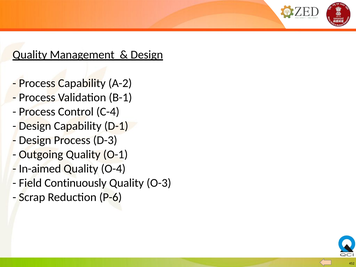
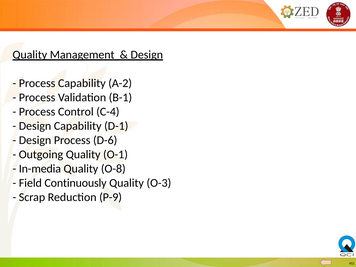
D-3: D-3 -> D-6 (105, 140)
In-aimed: In-aimed -> In-media (40, 169)
O-4: O-4 -> O-8 (113, 169)
P-6: P-6 -> P-9 (111, 197)
